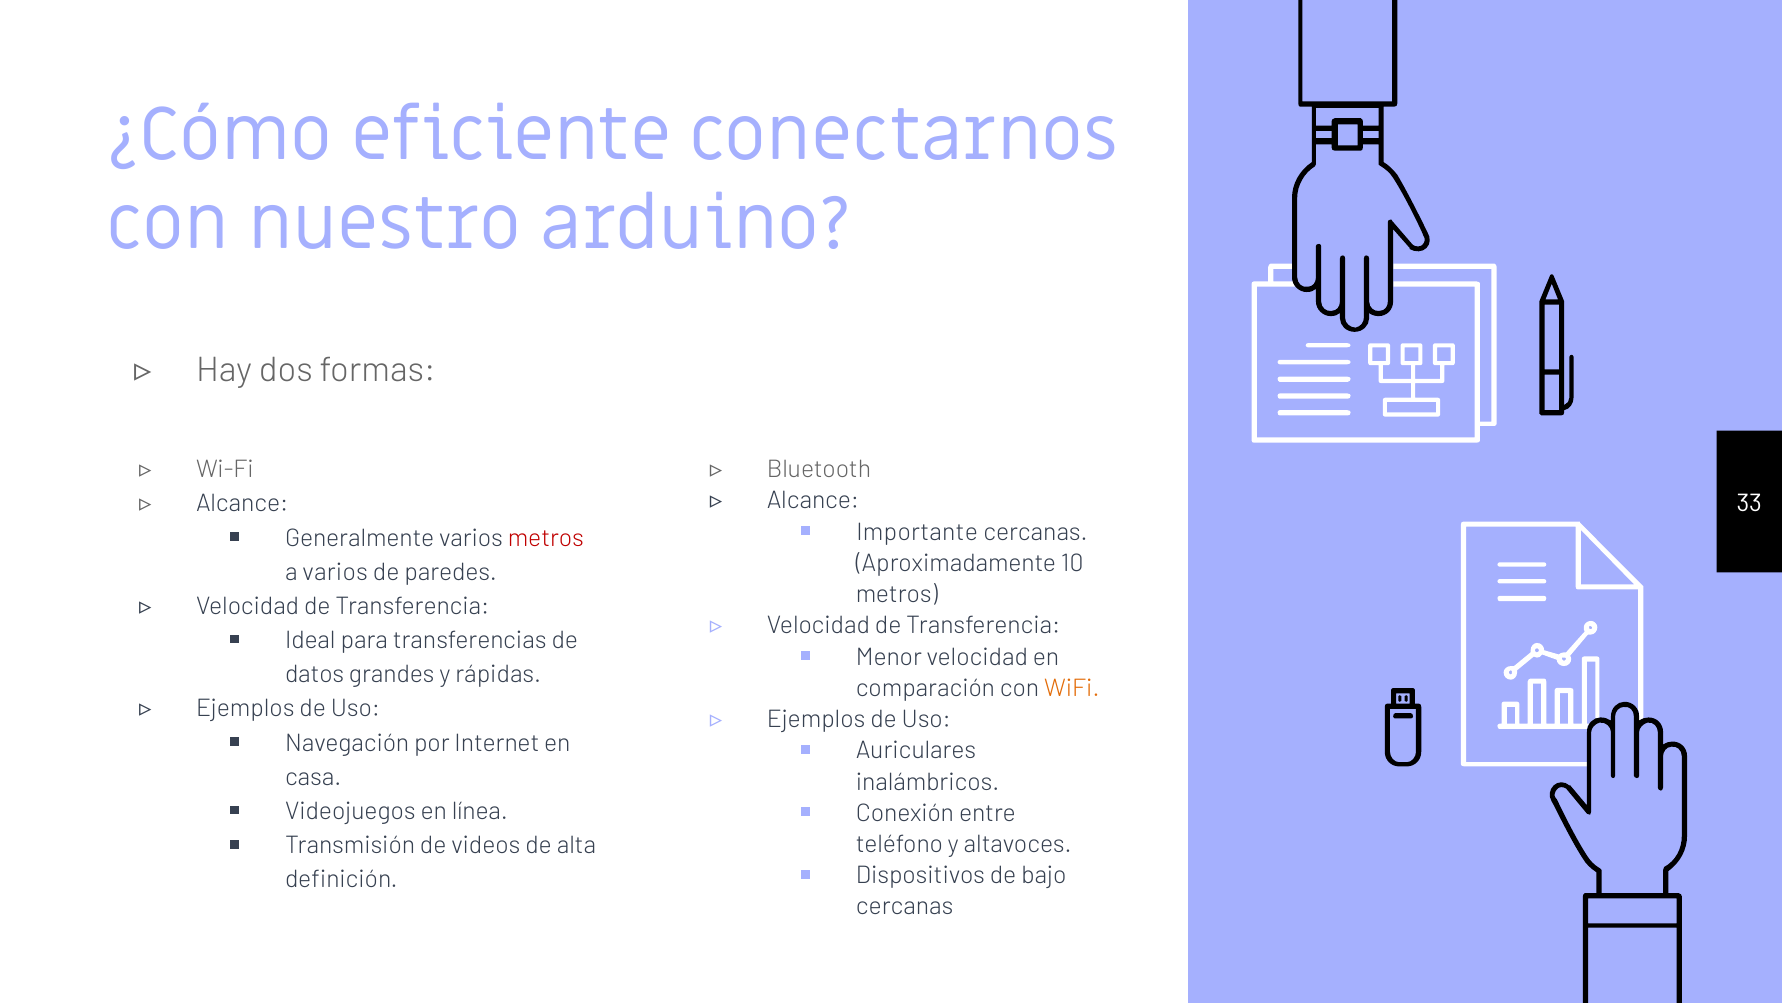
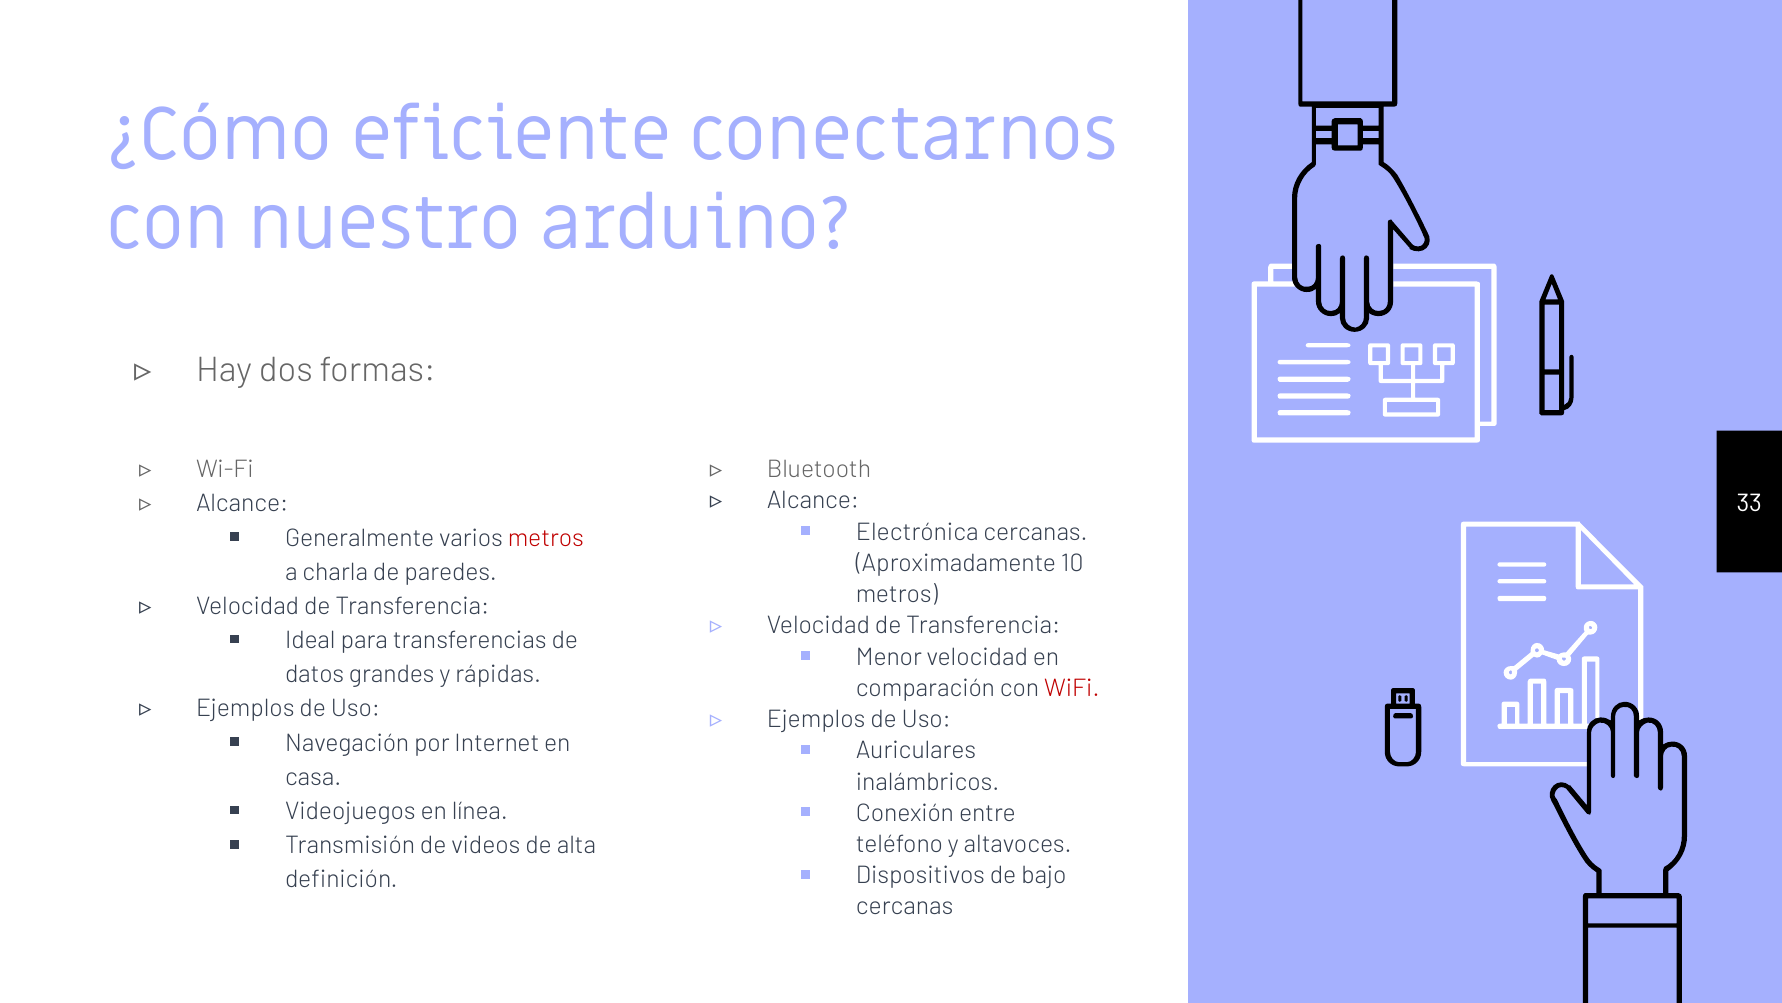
Importante: Importante -> Electrónica (917, 532)
a varios: varios -> charla (335, 572)
WiFi colour: orange -> red (1072, 688)
